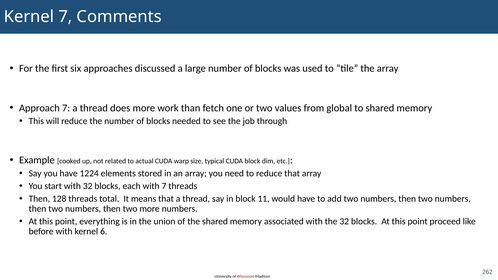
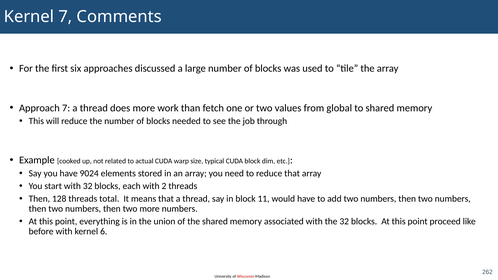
1224: 1224 -> 9024 (89, 173)
with 7: 7 -> 2 (164, 186)
